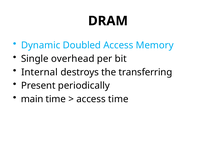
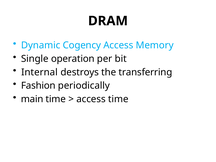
Doubled: Doubled -> Cogency (82, 45)
overhead: overhead -> operation (73, 59)
Present: Present -> Fashion (38, 86)
